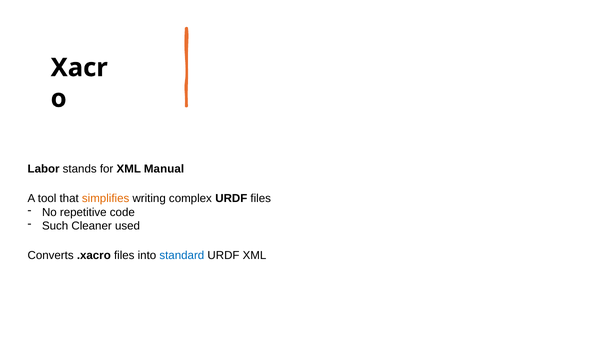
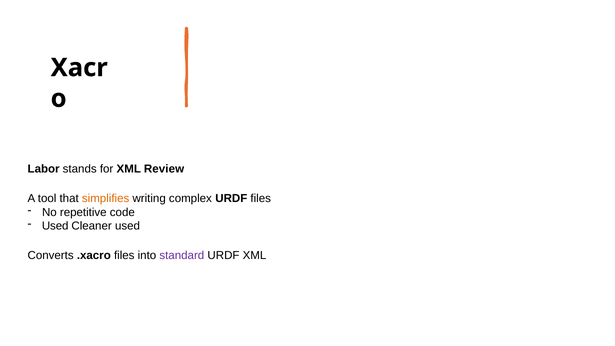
Manual: Manual -> Review (164, 169)
Such: Such -> Used (55, 226)
standard colour: blue -> purple (182, 255)
